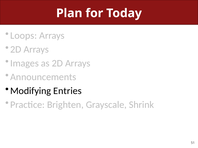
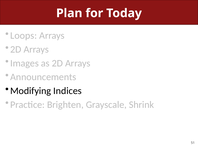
Entries: Entries -> Indices (67, 91)
